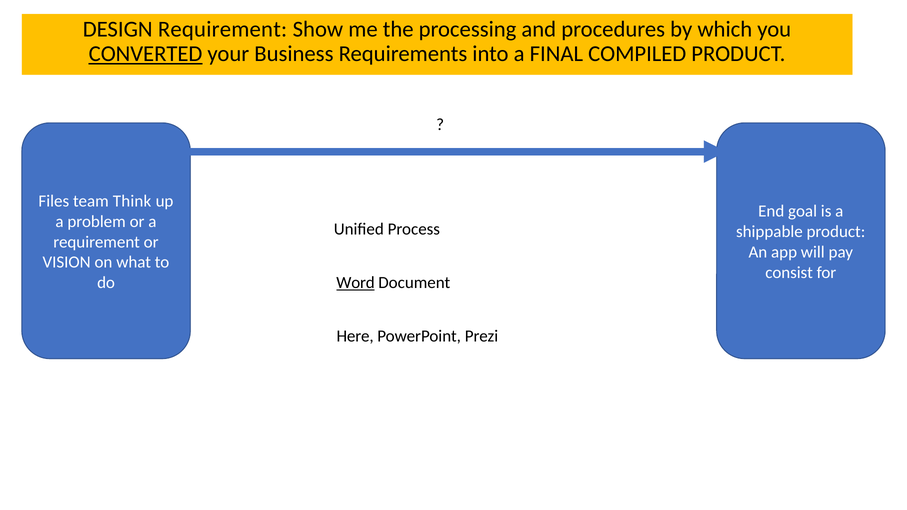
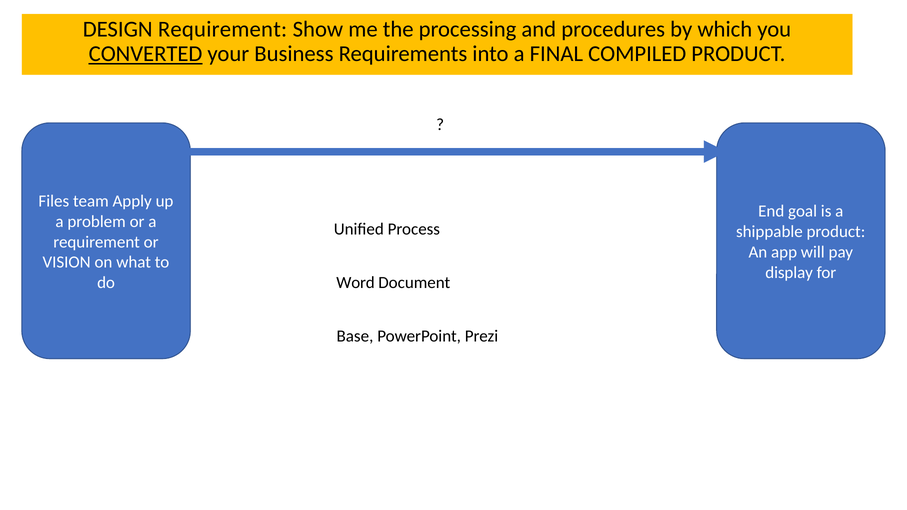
Think: Think -> Apply (132, 201)
consist: consist -> display (789, 273)
Word underline: present -> none (356, 283)
Here: Here -> Base (355, 336)
